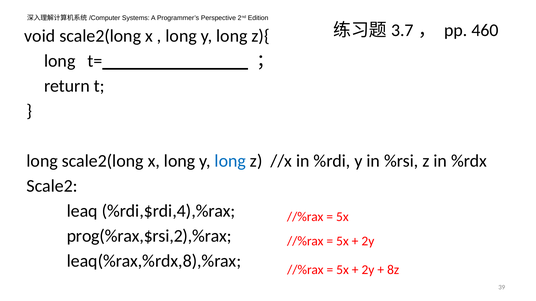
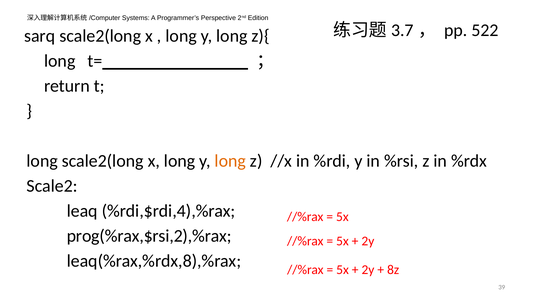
460: 460 -> 522 (485, 30)
void: void -> sarq (40, 36)
long colour: blue -> orange (230, 161)
